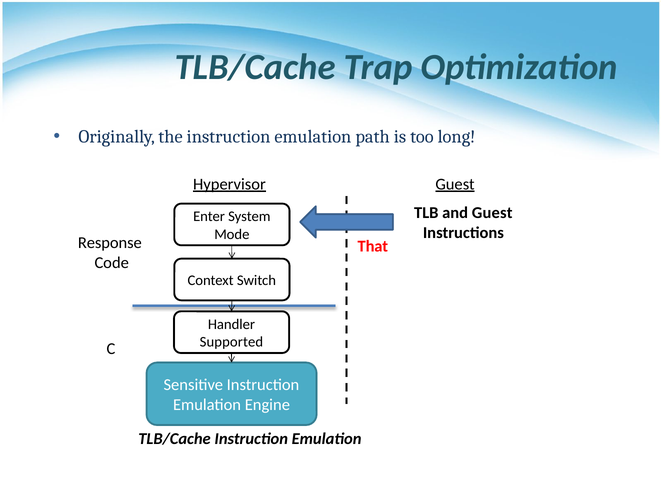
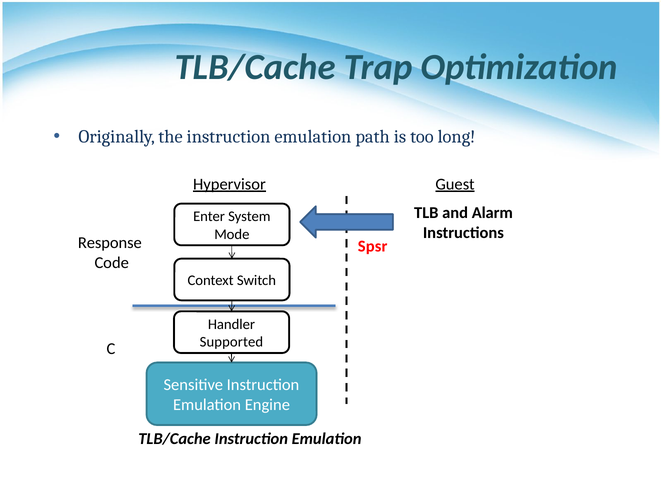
and Guest: Guest -> Alarm (492, 213)
That: That -> Spsr (373, 246)
